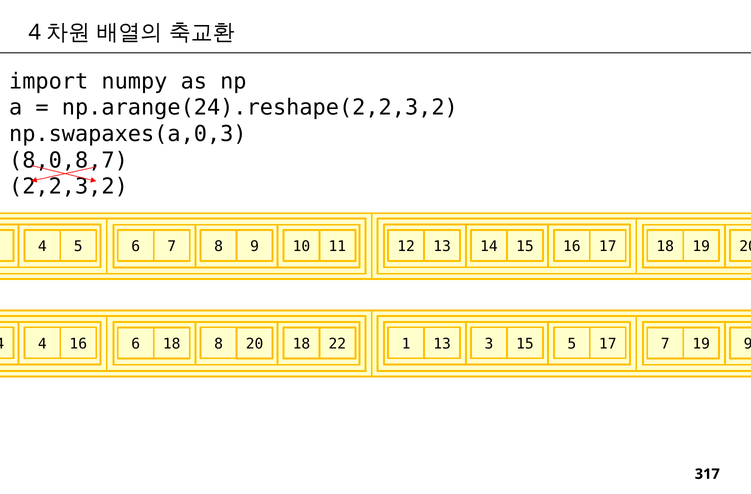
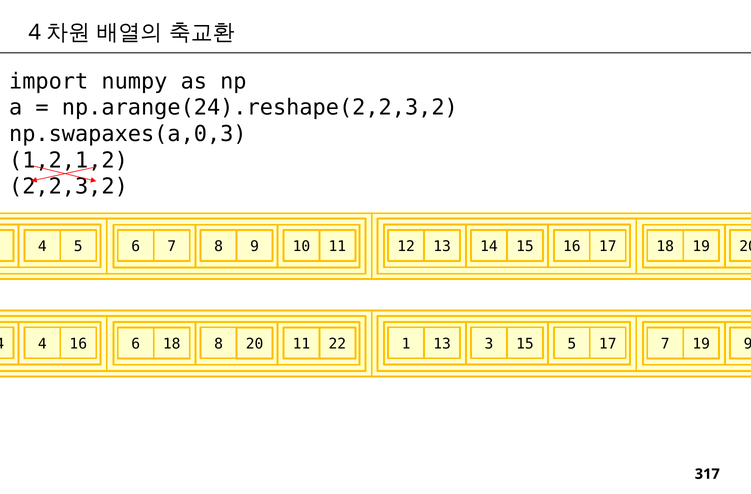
8,0,8,7: 8,0,8,7 -> 1,2,1,2 (68, 160)
20 18: 18 -> 11 (301, 343)
